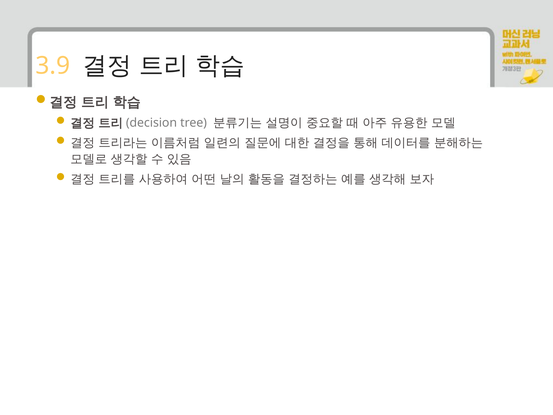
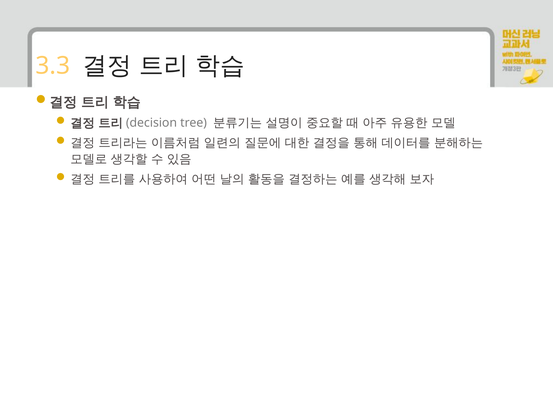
3.9: 3.9 -> 3.3 (53, 66)
